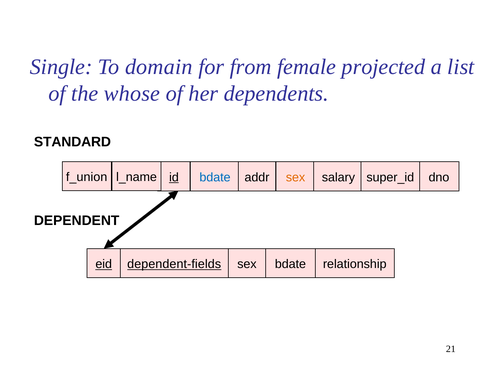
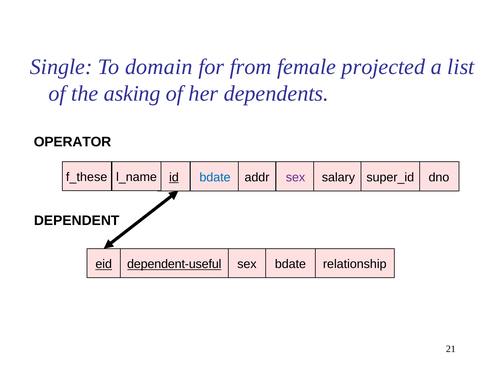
whose: whose -> asking (132, 94)
STANDARD: STANDARD -> OPERATOR (72, 142)
f_union: f_union -> f_these (87, 177)
sex colour: orange -> purple (296, 177)
dependent-fields: dependent-fields -> dependent-useful (174, 264)
